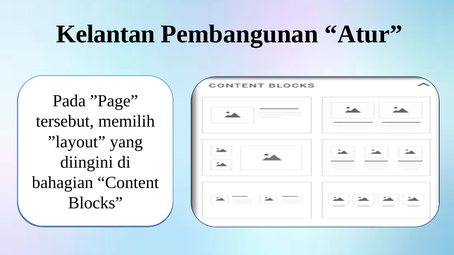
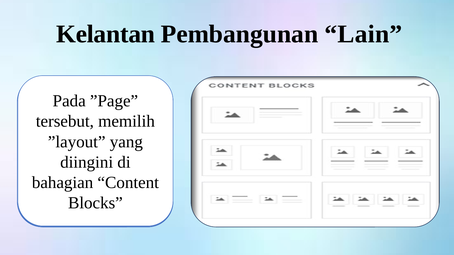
Atur: Atur -> Lain (363, 34)
